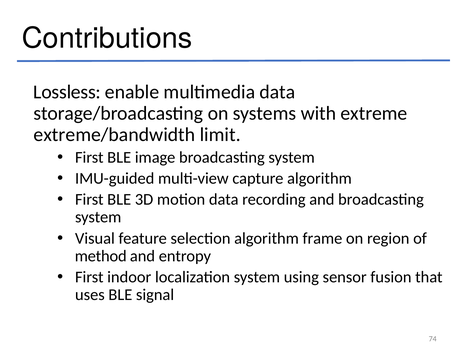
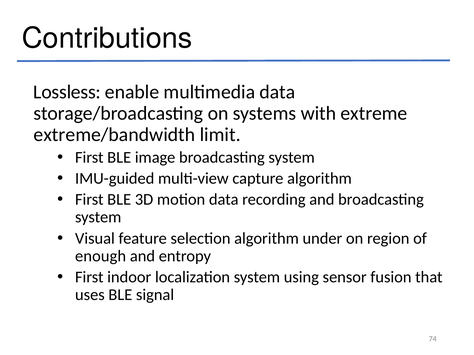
frame: frame -> under (322, 239)
method: method -> enough (101, 256)
